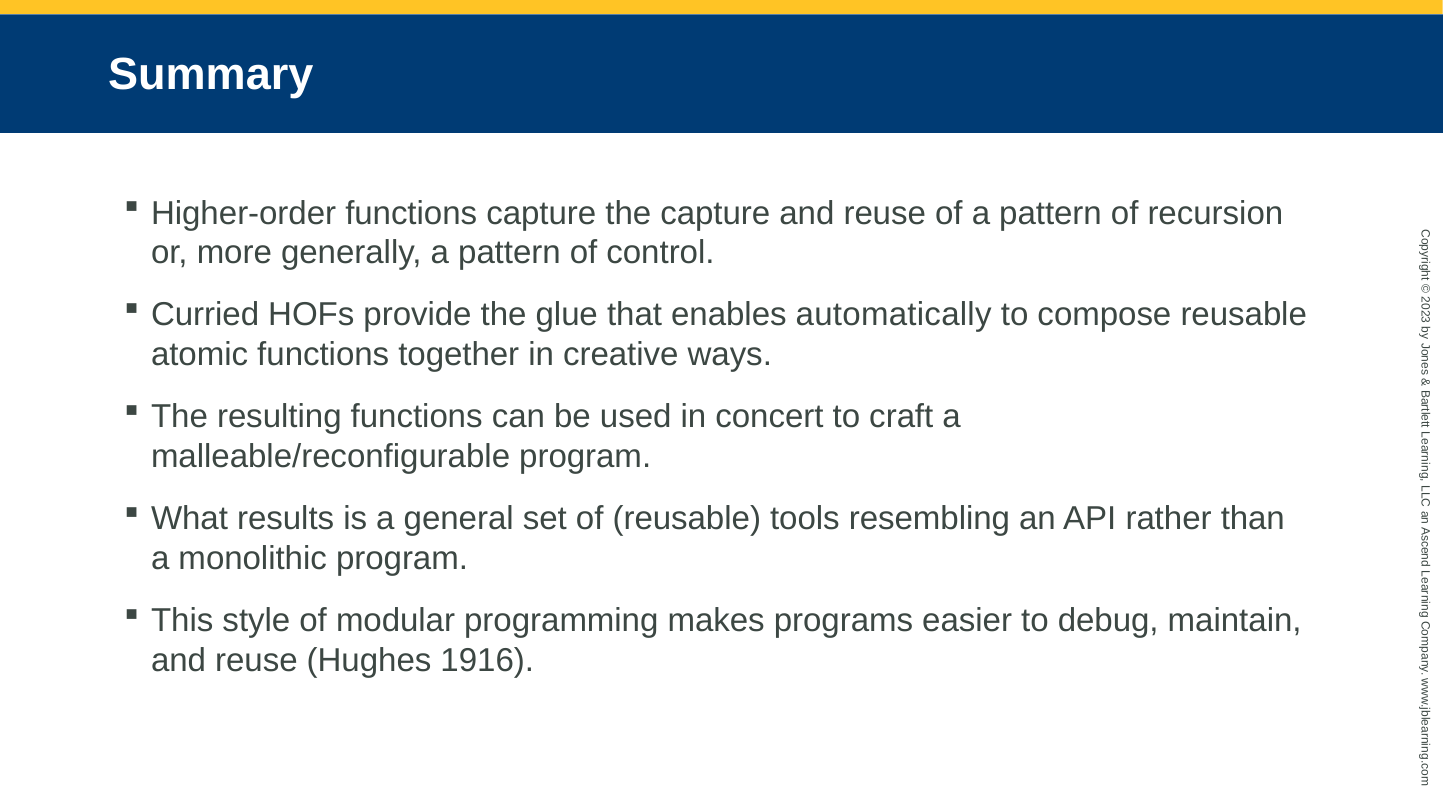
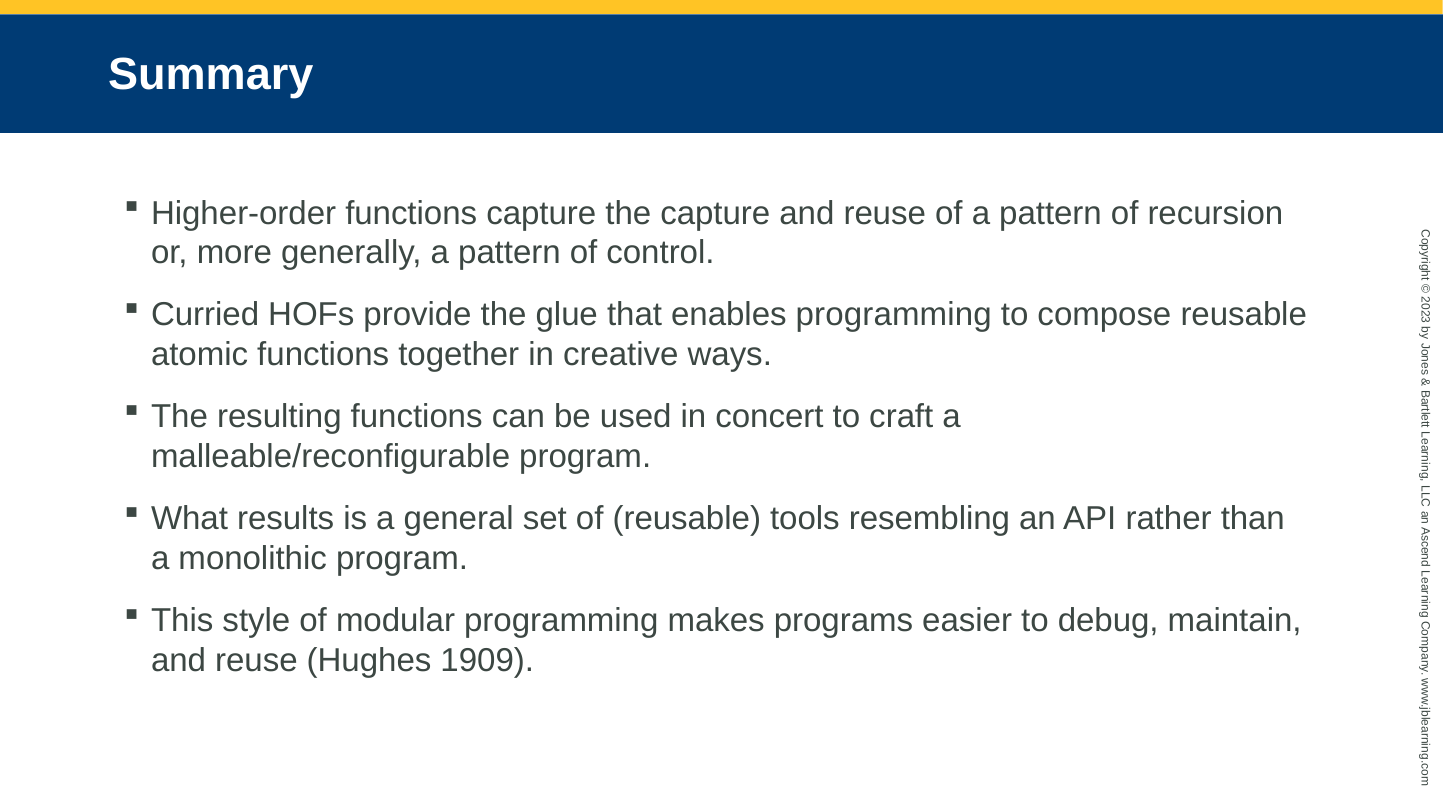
enables automatically: automatically -> programming (894, 315)
1916: 1916 -> 1909 (487, 660)
